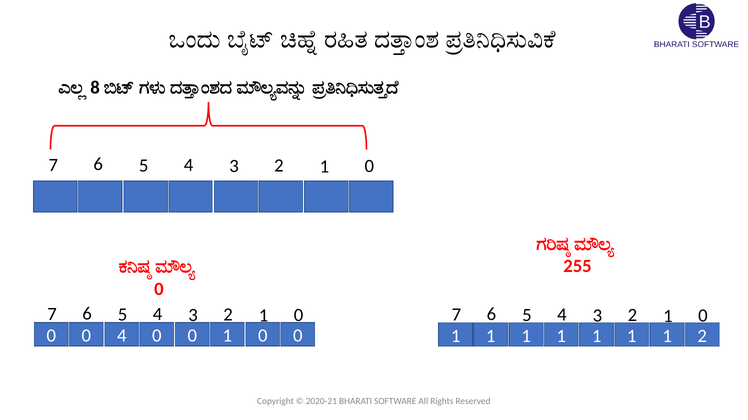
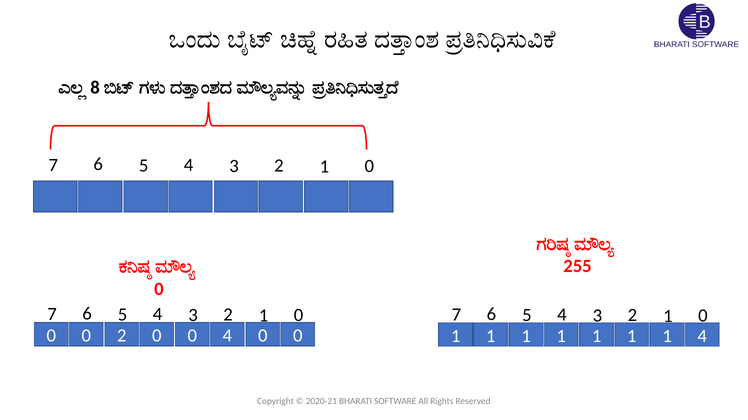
0 4: 4 -> 2 (122, 336)
1: 1 -> 4 (227, 336)
1 1 2: 2 -> 4 (702, 336)
